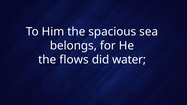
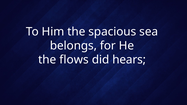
water: water -> hears (129, 60)
